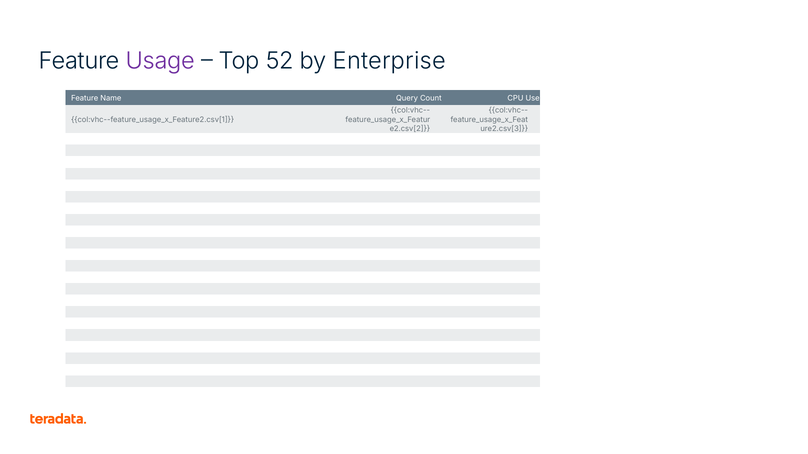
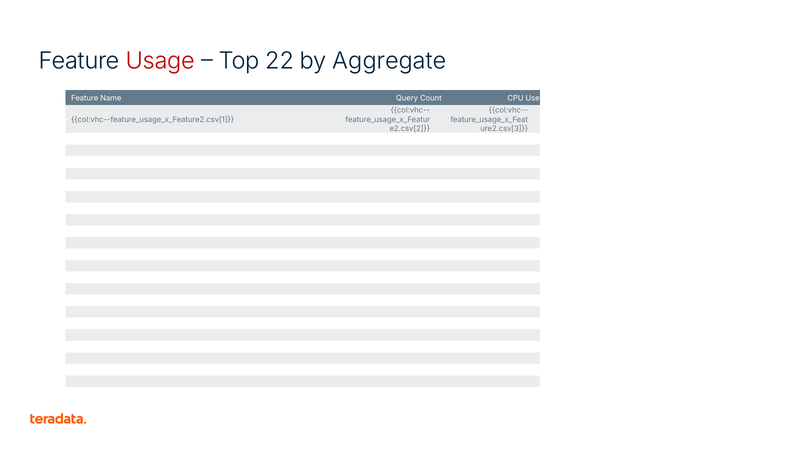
Usage colour: purple -> red (160, 61)
52: 52 -> 22 (280, 61)
Enterprise: Enterprise -> Aggregate (389, 61)
